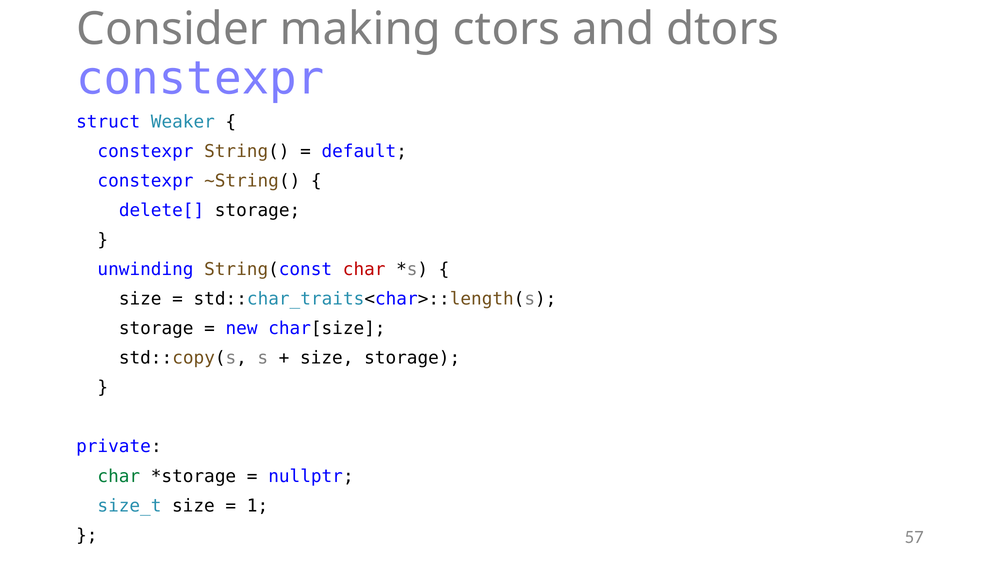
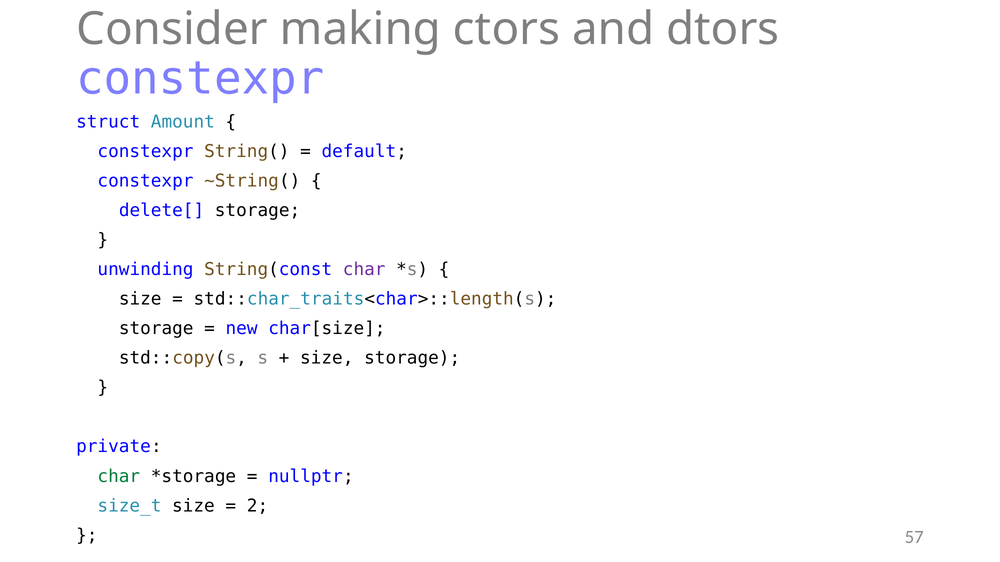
Weaker: Weaker -> Amount (183, 122)
char colour: red -> purple (364, 270)
1: 1 -> 2 (258, 506)
